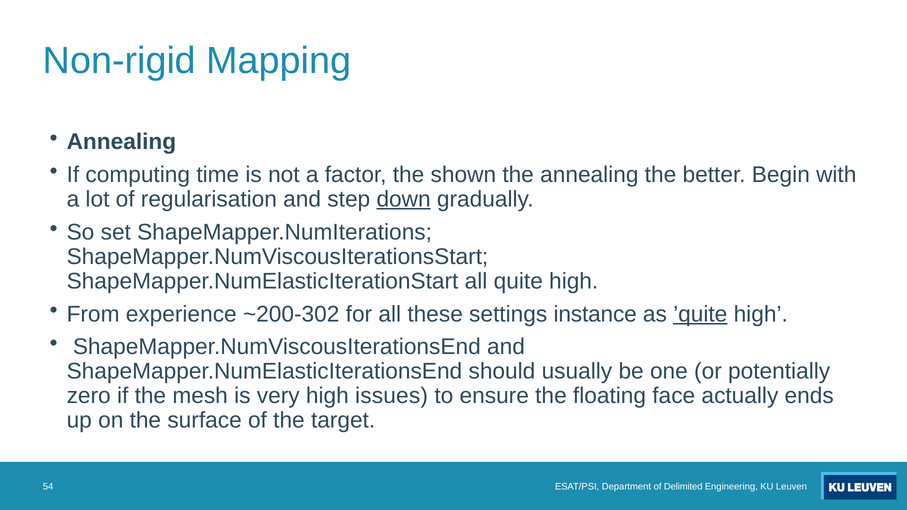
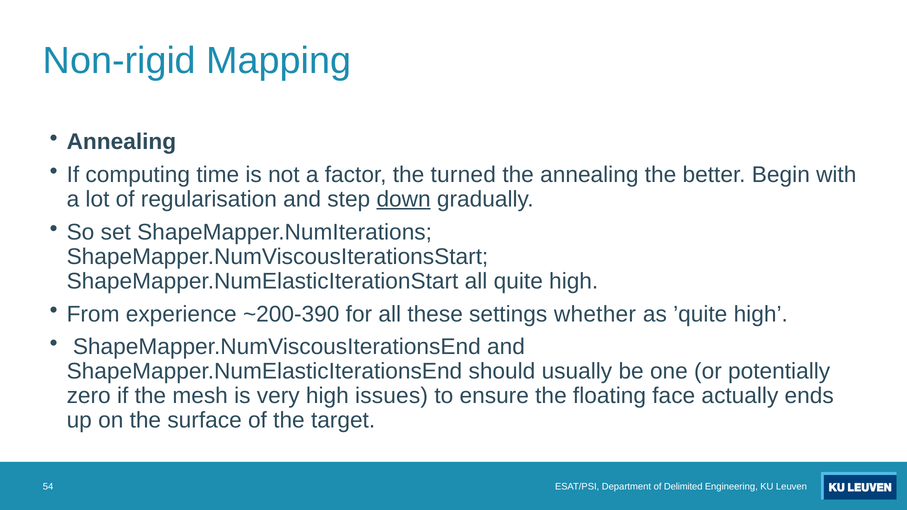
shown: shown -> turned (463, 175)
~200-302: ~200-302 -> ~200-390 (291, 314)
instance: instance -> whether (595, 314)
’quite underline: present -> none (700, 314)
